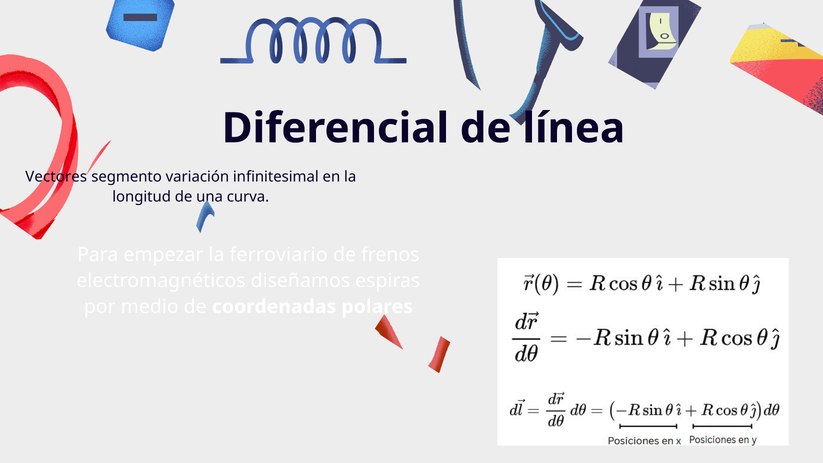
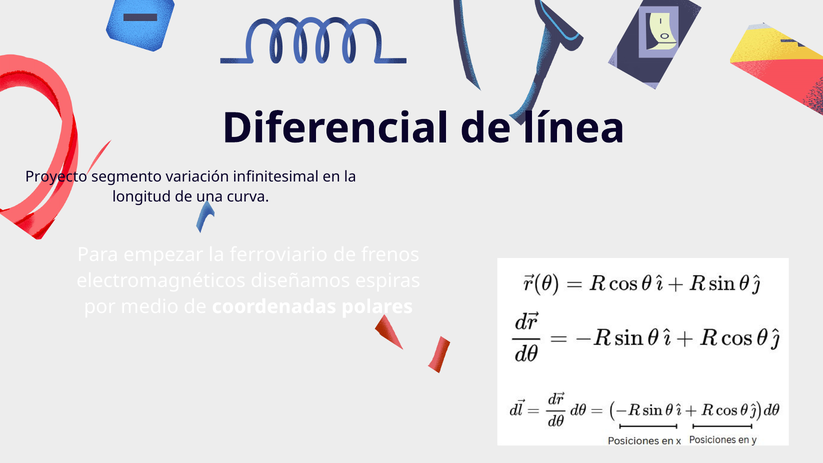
Vectores: Vectores -> Proyecto (56, 177)
